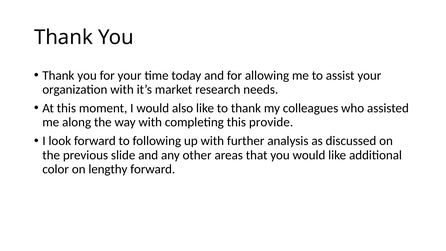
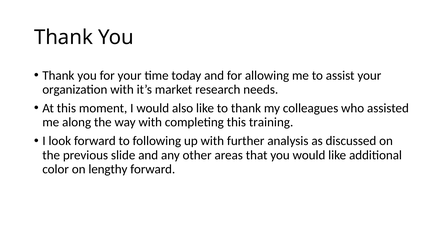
provide: provide -> training (271, 122)
